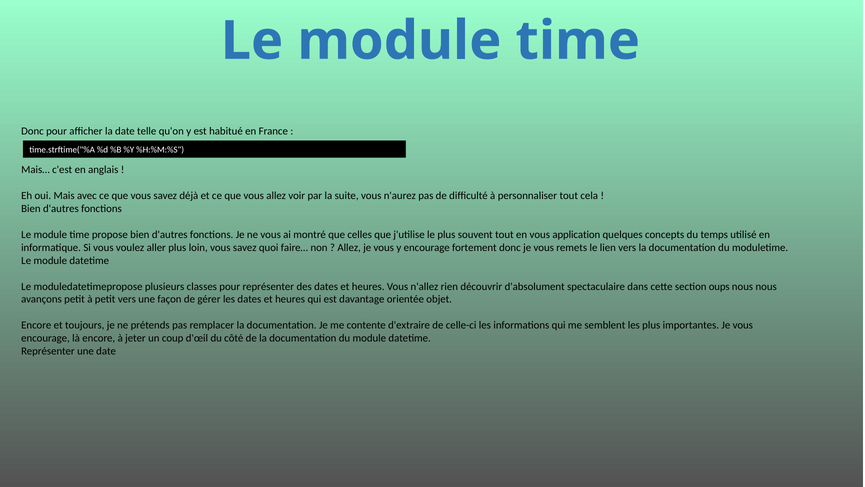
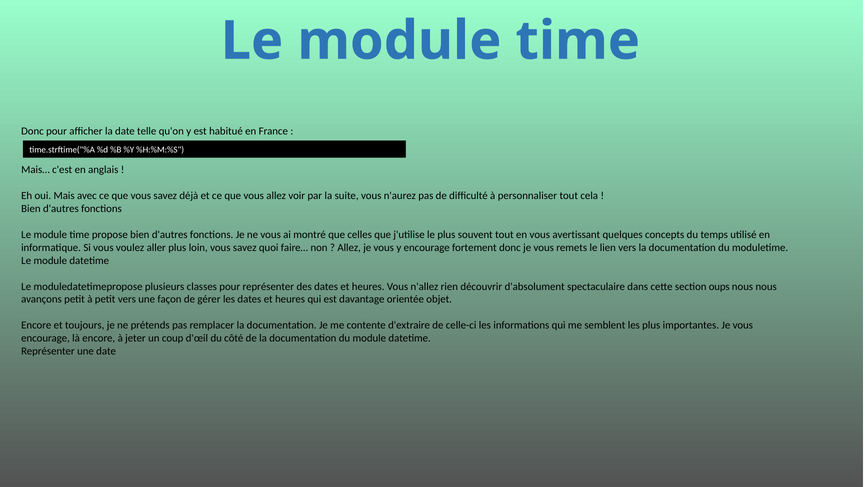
application: application -> avertissant (576, 234)
